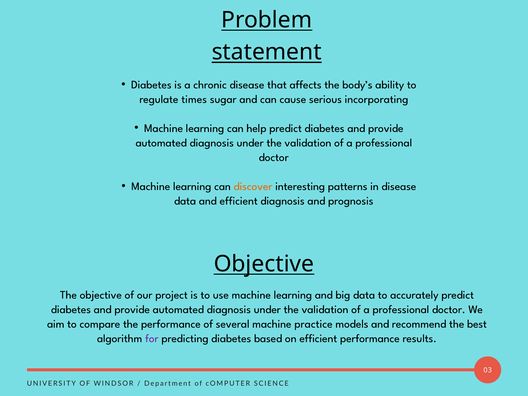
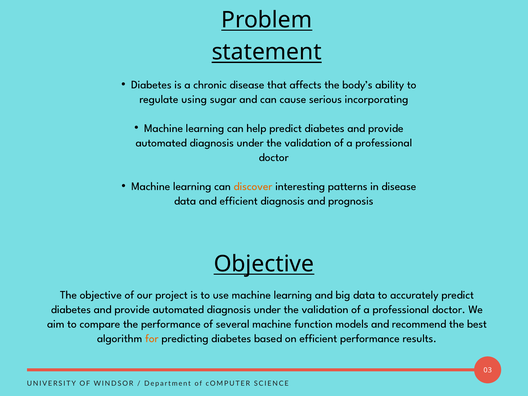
times: times -> using (194, 99)
practice: practice -> function (313, 324)
for colour: purple -> orange (152, 338)
